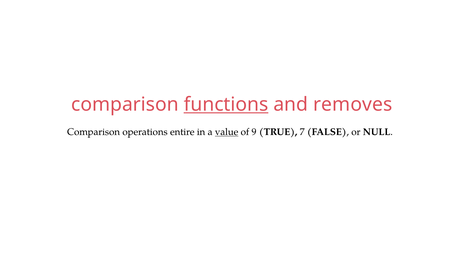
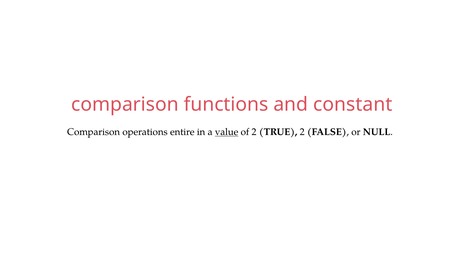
functions underline: present -> none (226, 105)
removes: removes -> constant (353, 105)
of 9: 9 -> 2 (254, 132)
TRUE 7: 7 -> 2 (302, 132)
